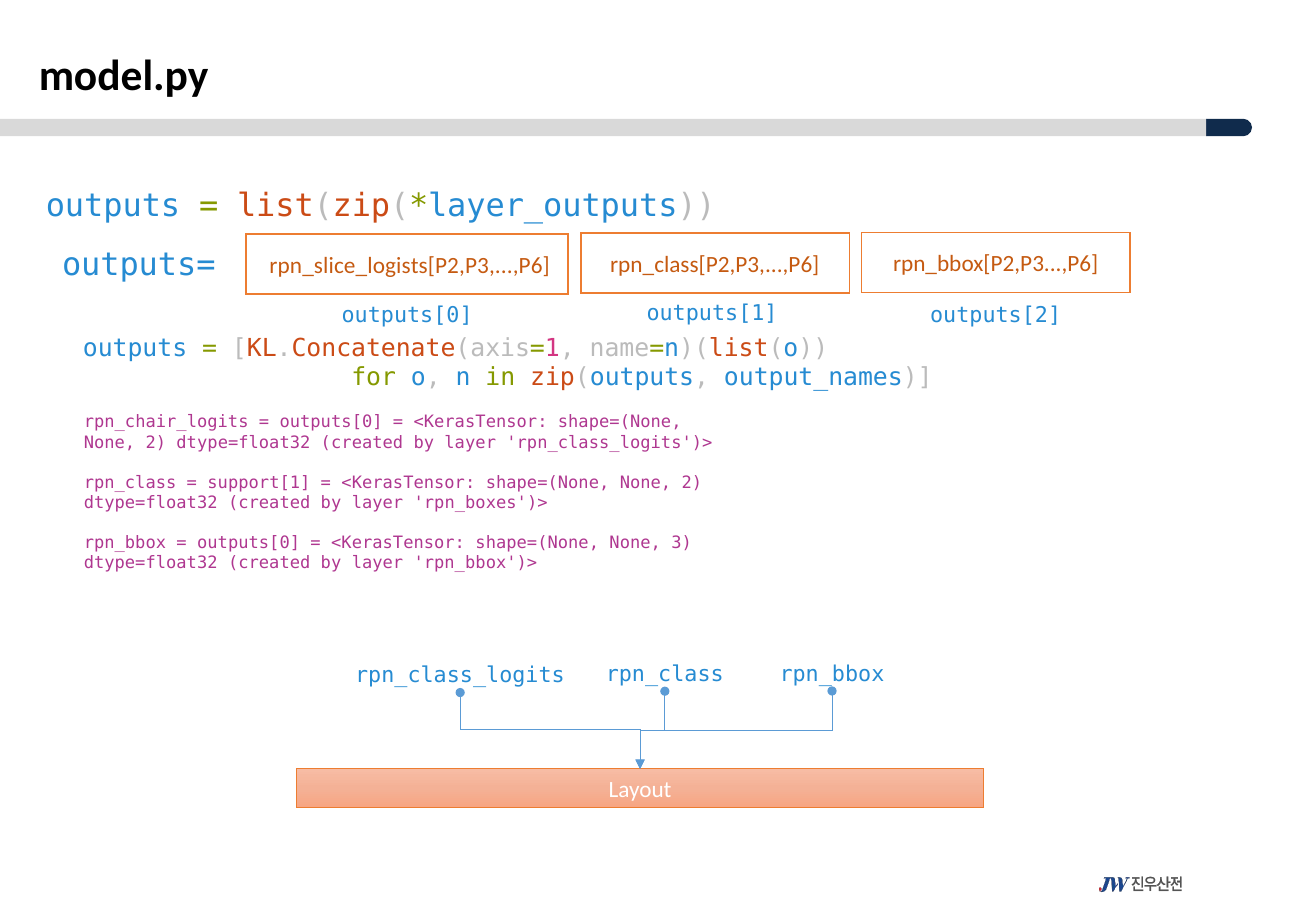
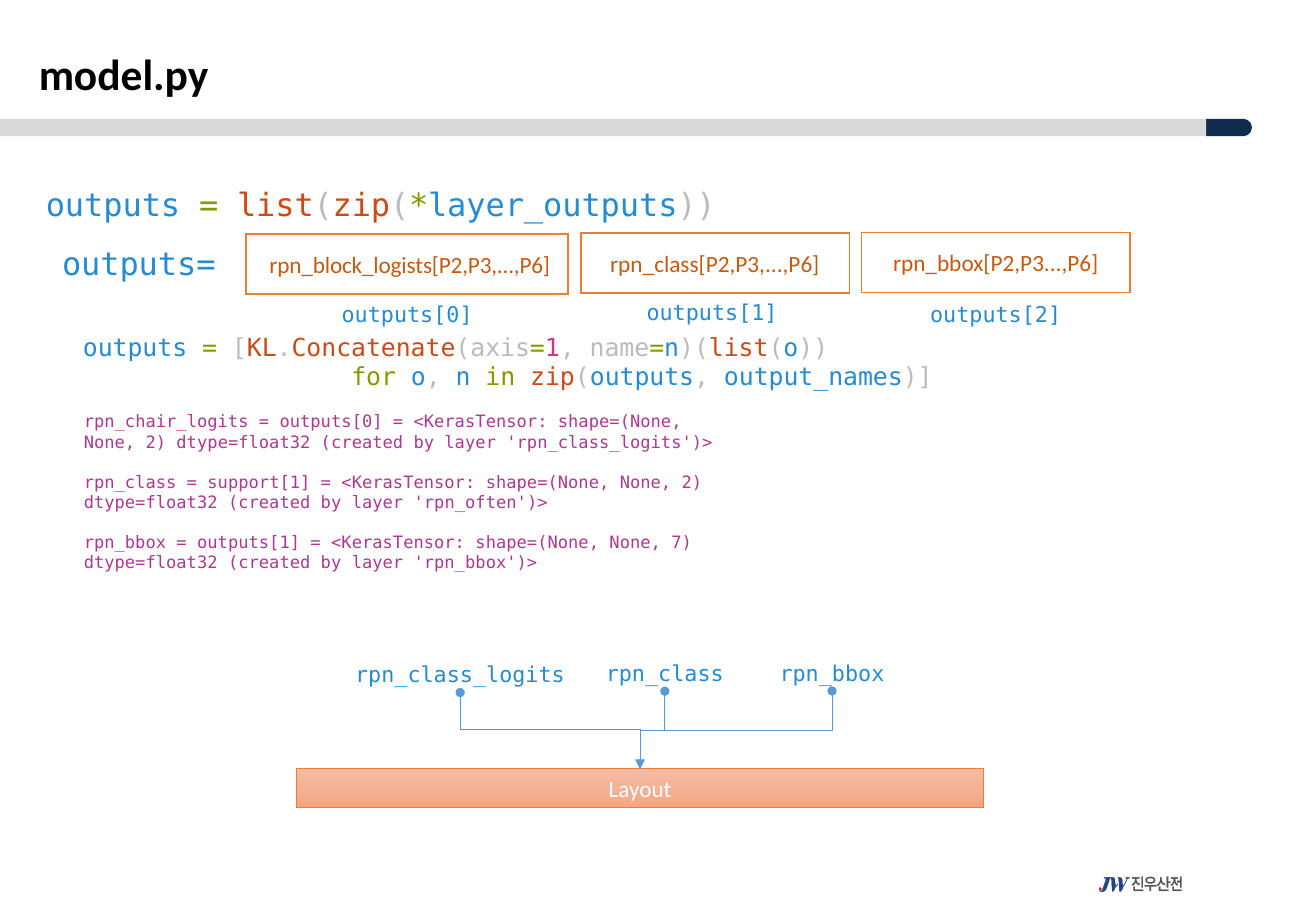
rpn_slice_logists[P2,P3,...,P6: rpn_slice_logists[P2,P3,...,P6 -> rpn_block_logists[P2,P3,...,P6 (410, 266)
rpn_boxes')>: rpn_boxes')> -> rpn_often')> (481, 503)
outputs[0: outputs[0 -> outputs[1 (249, 543)
3: 3 -> 7 (682, 543)
